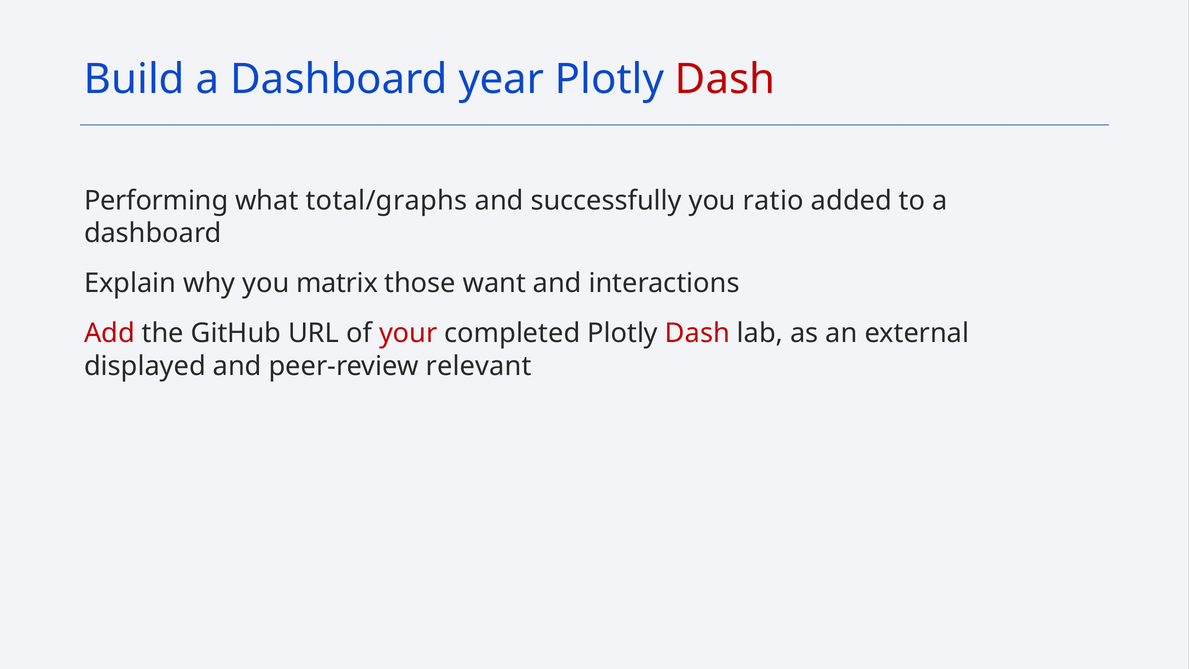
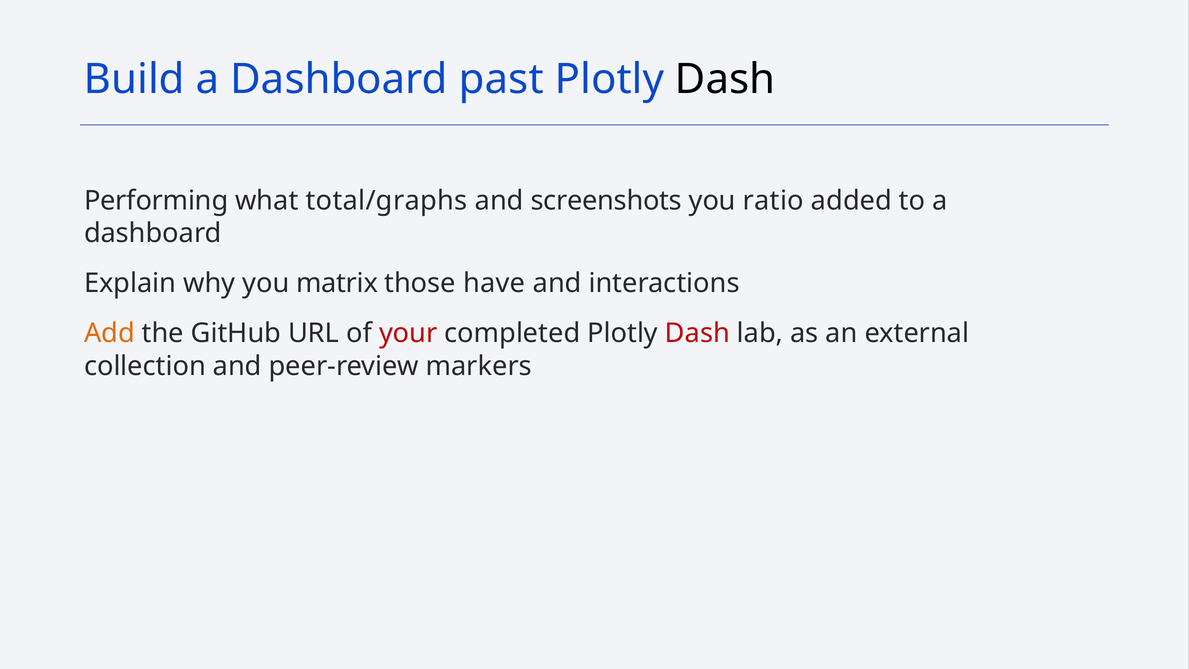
year: year -> past (501, 79)
Dash colour: red -> black (725, 79)
successfully: successfully -> screenshots (606, 201)
want: want -> have (494, 283)
Add colour: red -> orange (109, 333)
displayed: displayed -> collection (145, 366)
relevant: relevant -> markers (479, 366)
